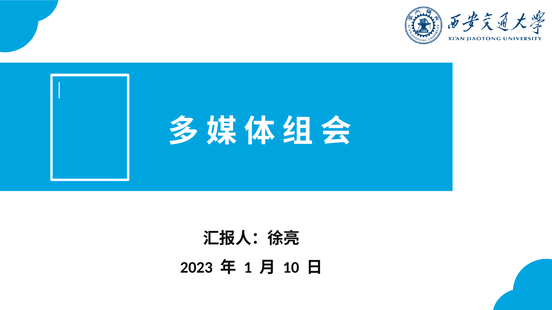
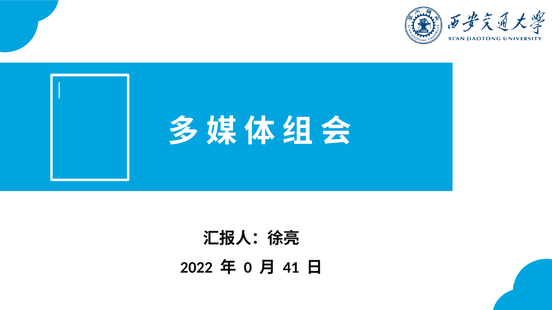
2023: 2023 -> 2022 (196, 268)
1: 1 -> 0 (248, 268)
10: 10 -> 41 (291, 268)
